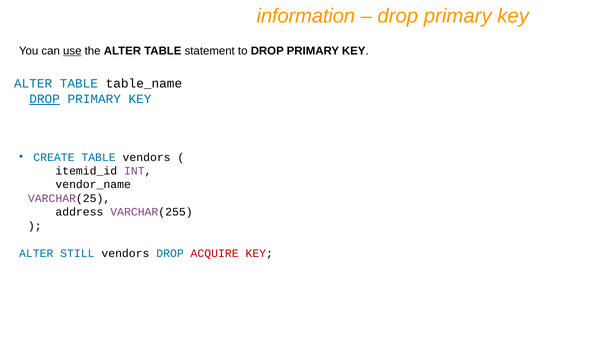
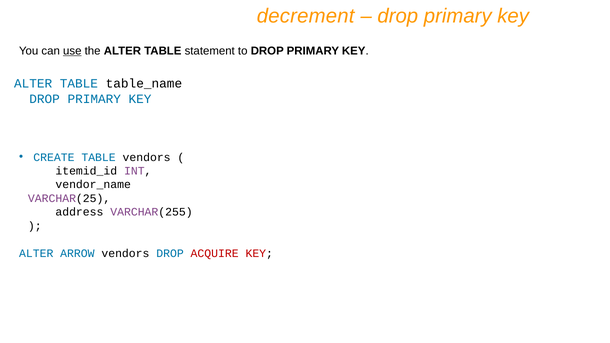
information: information -> decrement (306, 16)
DROP underline: present -> none (45, 99)
STILL: STILL -> ARROW (77, 254)
